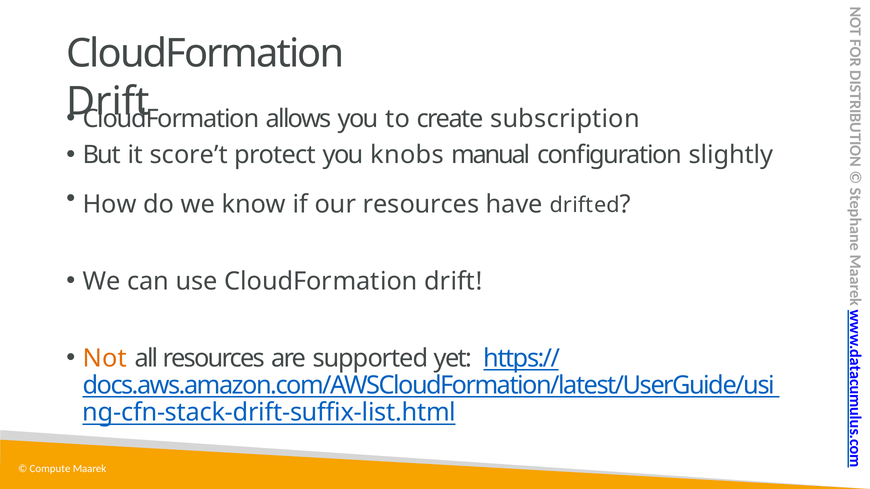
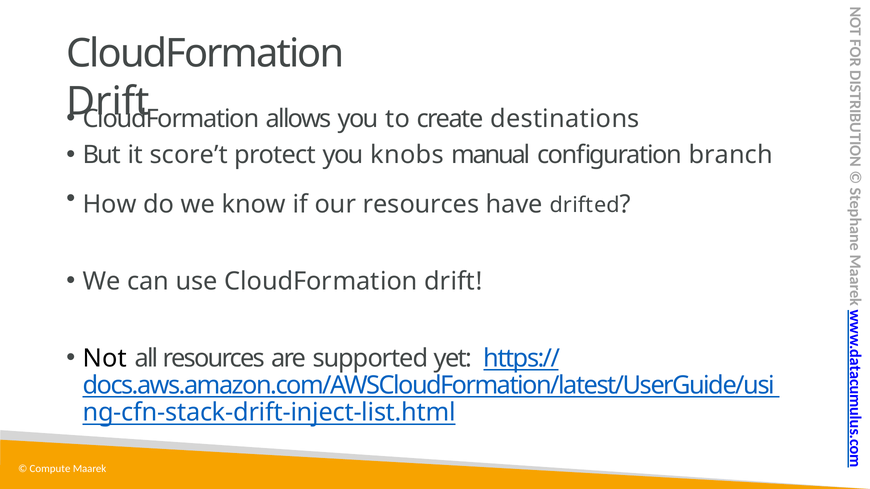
subscription: subscription -> destinations (565, 119)
slightly: slightly -> branch (731, 155)
Not colour: orange -> black (105, 358)
ng-cfn-stack-drift-suffix-list.html: ng-cfn-stack-drift-suffix-list.html -> ng-cfn-stack-drift-inject-list.html (269, 413)
